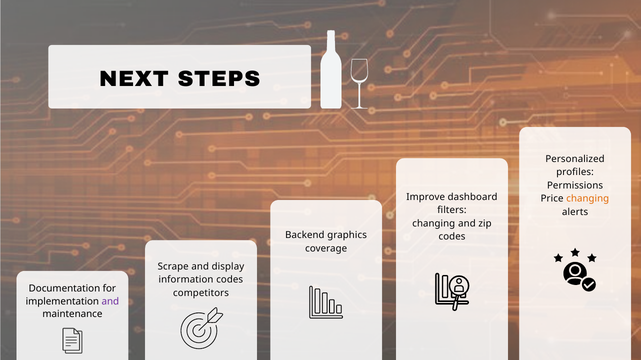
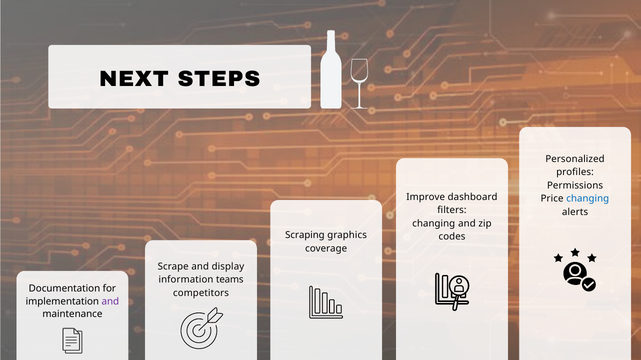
changing colour: orange -> blue (588, 199)
Backend: Backend -> Scraping (305, 236)
information codes: codes -> teams (230, 280)
